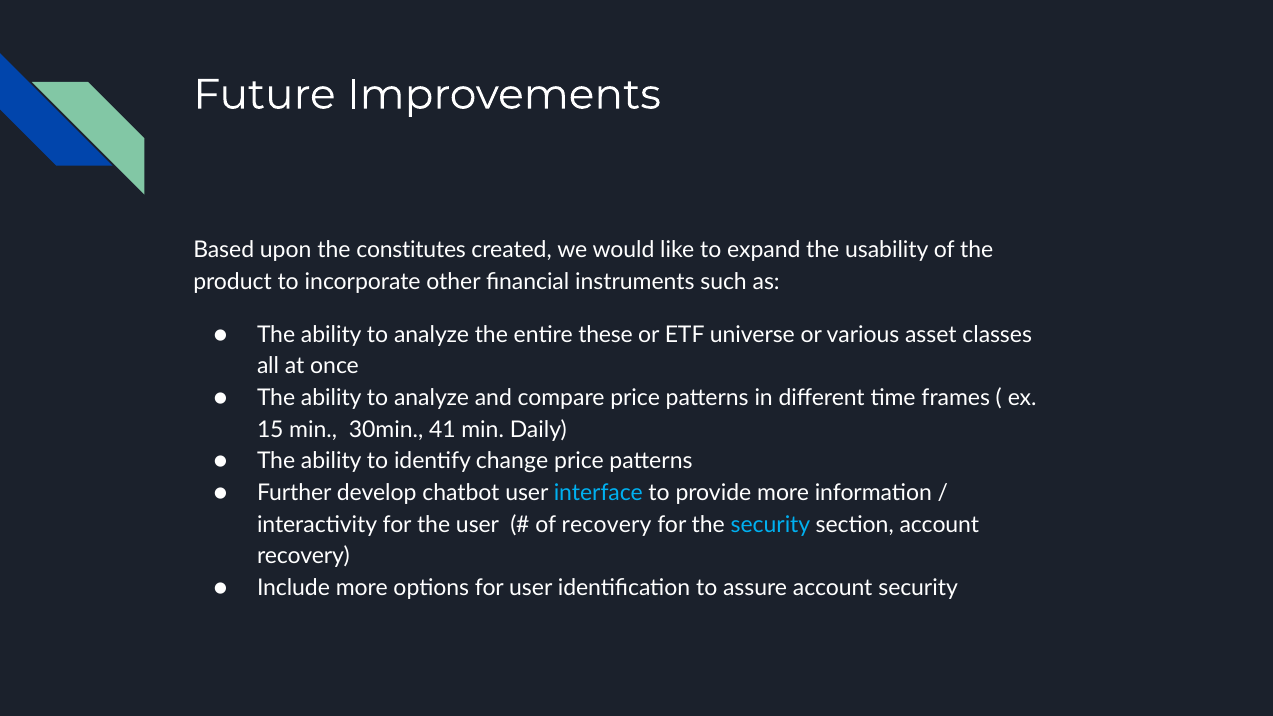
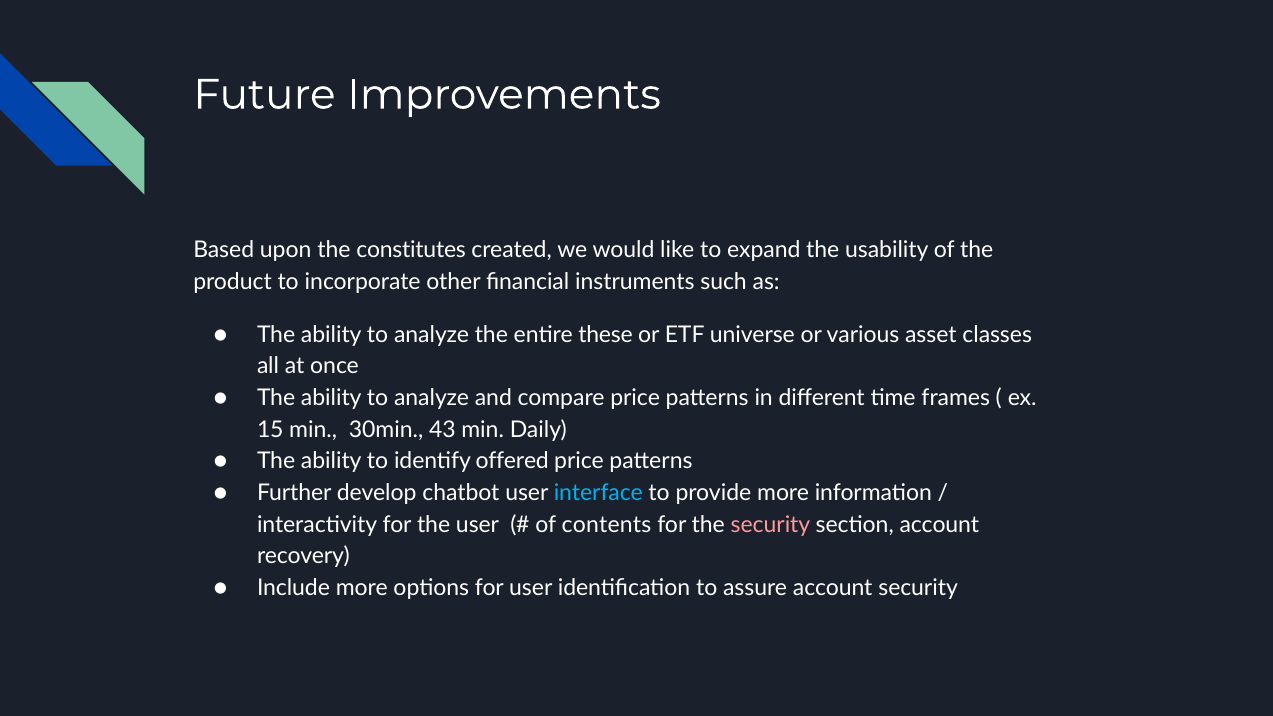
41: 41 -> 43 (442, 430)
change: change -> offered (512, 461)
of recovery: recovery -> contents (606, 525)
security colour: light blue -> pink (770, 525)
